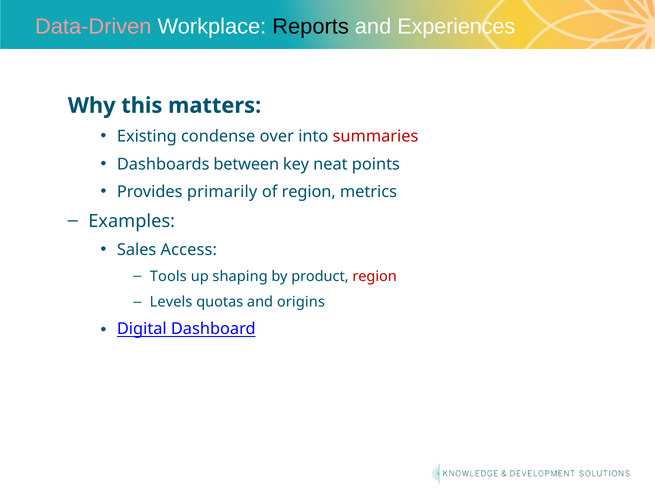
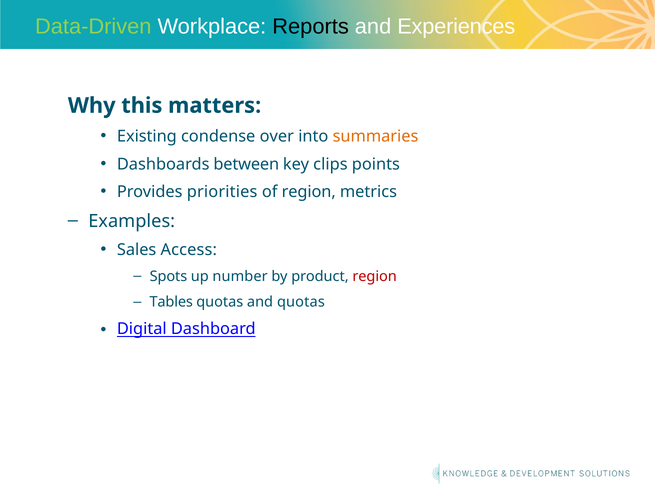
Data-Driven colour: pink -> light green (93, 26)
summaries colour: red -> orange (376, 136)
neat: neat -> clips (330, 164)
primarily: primarily -> priorities (222, 192)
Tools: Tools -> Spots (168, 277)
shaping: shaping -> number (240, 277)
Levels: Levels -> Tables (171, 302)
and origins: origins -> quotas (301, 302)
